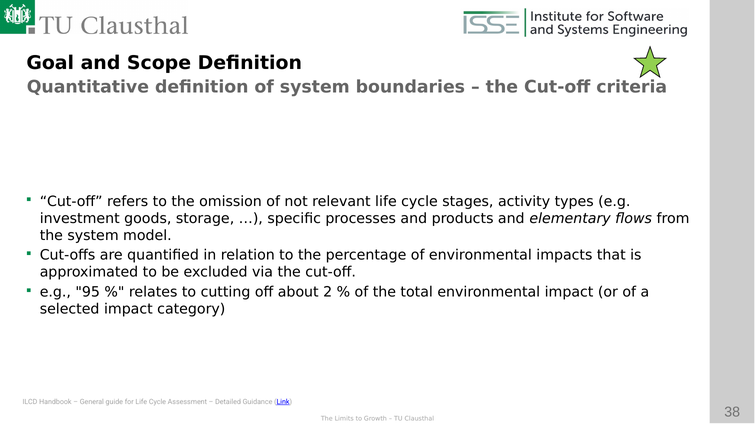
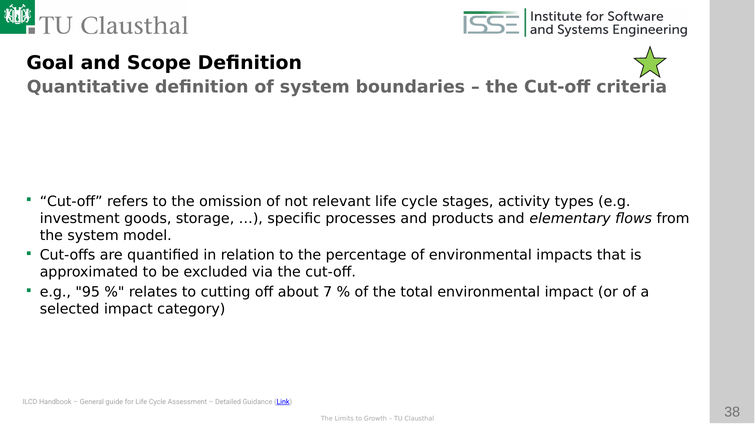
2: 2 -> 7 (328, 292)
